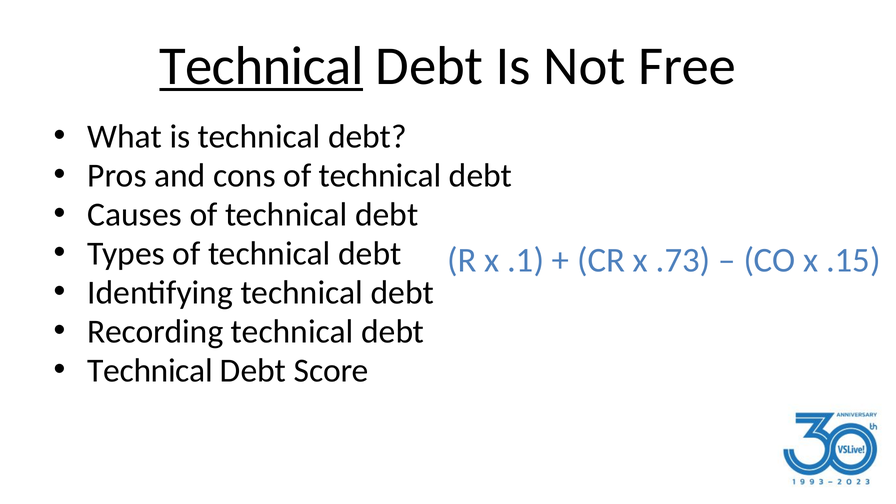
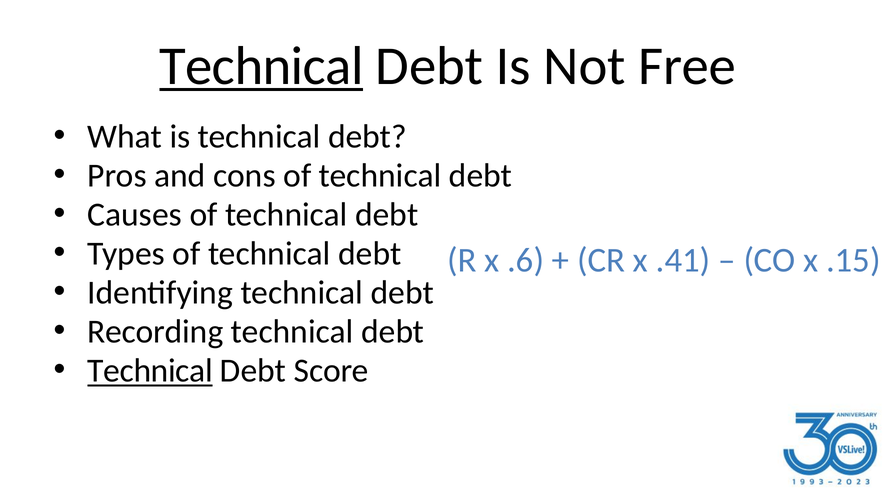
.1: .1 -> .6 (526, 260)
.73: .73 -> .41 (683, 260)
Technical underline: none -> present (150, 371)
